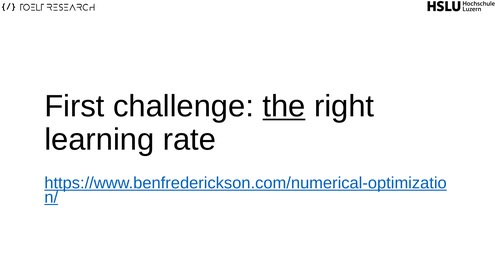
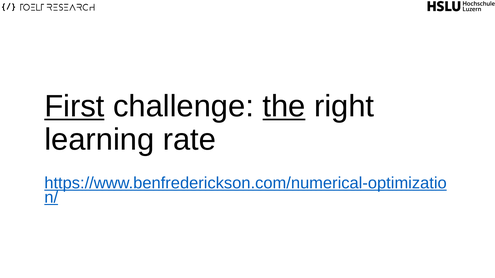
First underline: none -> present (74, 106)
